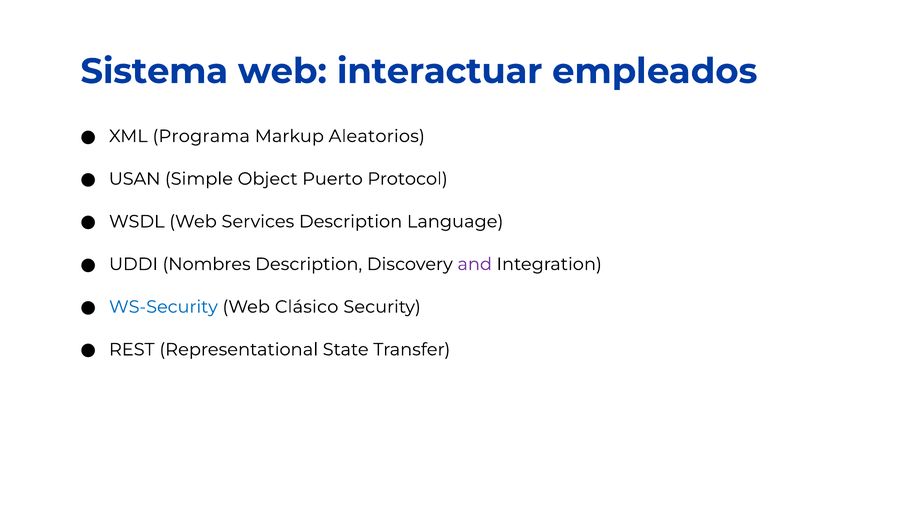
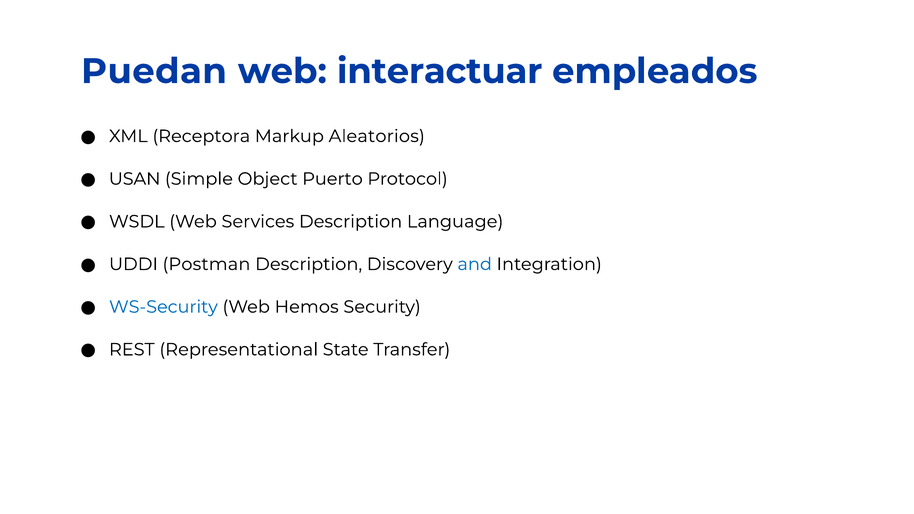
Sistema: Sistema -> Puedan (154, 71)
Programa: Programa -> Receptora (201, 136)
Nombres: Nombres -> Postman (206, 264)
and colour: purple -> blue (475, 264)
Clásico: Clásico -> Hemos (307, 307)
